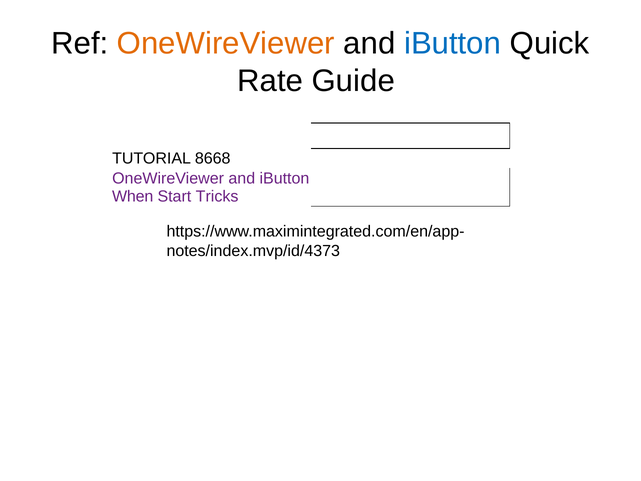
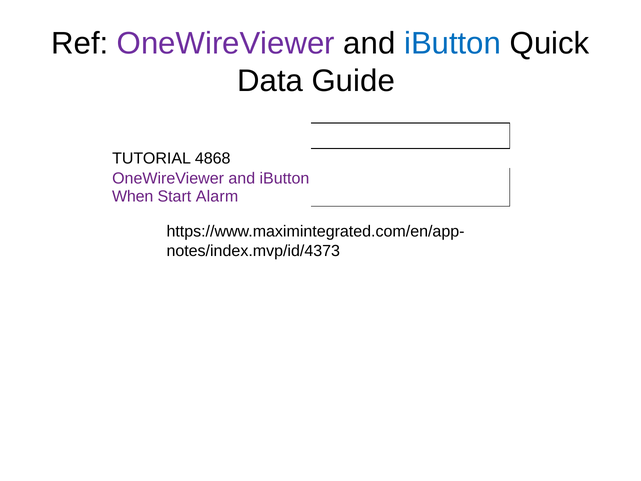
OneWireViewer colour: orange -> purple (226, 43)
Rate: Rate -> Data (270, 81)
8668: 8668 -> 4868 (213, 158)
Tricks: Tricks -> Alarm (217, 196)
